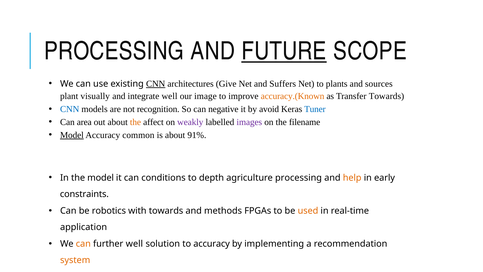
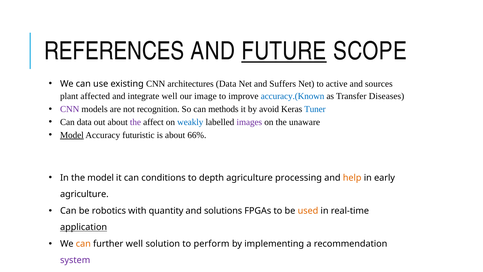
PROCESSING: PROCESSING -> REFERENCES (114, 51)
CNN underline: present -> none (156, 84)
architectures Give: Give -> Data (226, 84)
plants: plants -> active (337, 84)
visually: visually -> affected (95, 96)
accuracy.(Known colour: orange -> blue (293, 96)
Transfer Towards: Towards -> Diseases (387, 96)
CNN colour: blue -> purple (70, 109)
negative: negative -> methods (223, 109)
Can area: area -> data (84, 122)
the colour: orange -> purple (135, 122)
weakly colour: purple -> blue (190, 122)
filename: filename -> unaware (305, 122)
common: common -> futuristic (138, 135)
91%: 91% -> 66% (197, 135)
constraints: constraints -> agriculture (84, 194)
with towards: towards -> quantity (166, 211)
methods: methods -> solutions (223, 211)
application underline: none -> present (84, 227)
to accuracy: accuracy -> perform (212, 244)
system colour: orange -> purple (75, 260)
